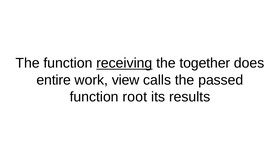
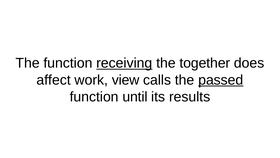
entire: entire -> affect (54, 80)
passed underline: none -> present (221, 80)
root: root -> until (135, 97)
